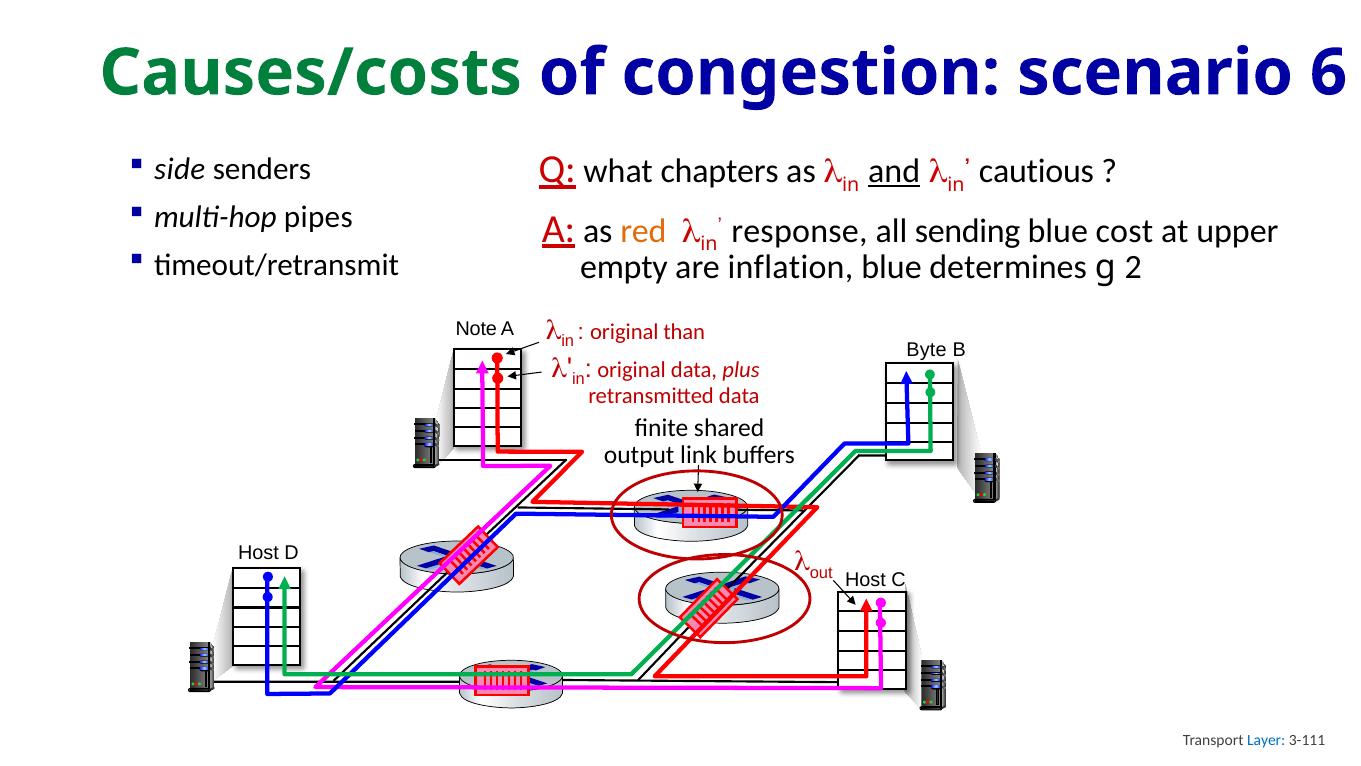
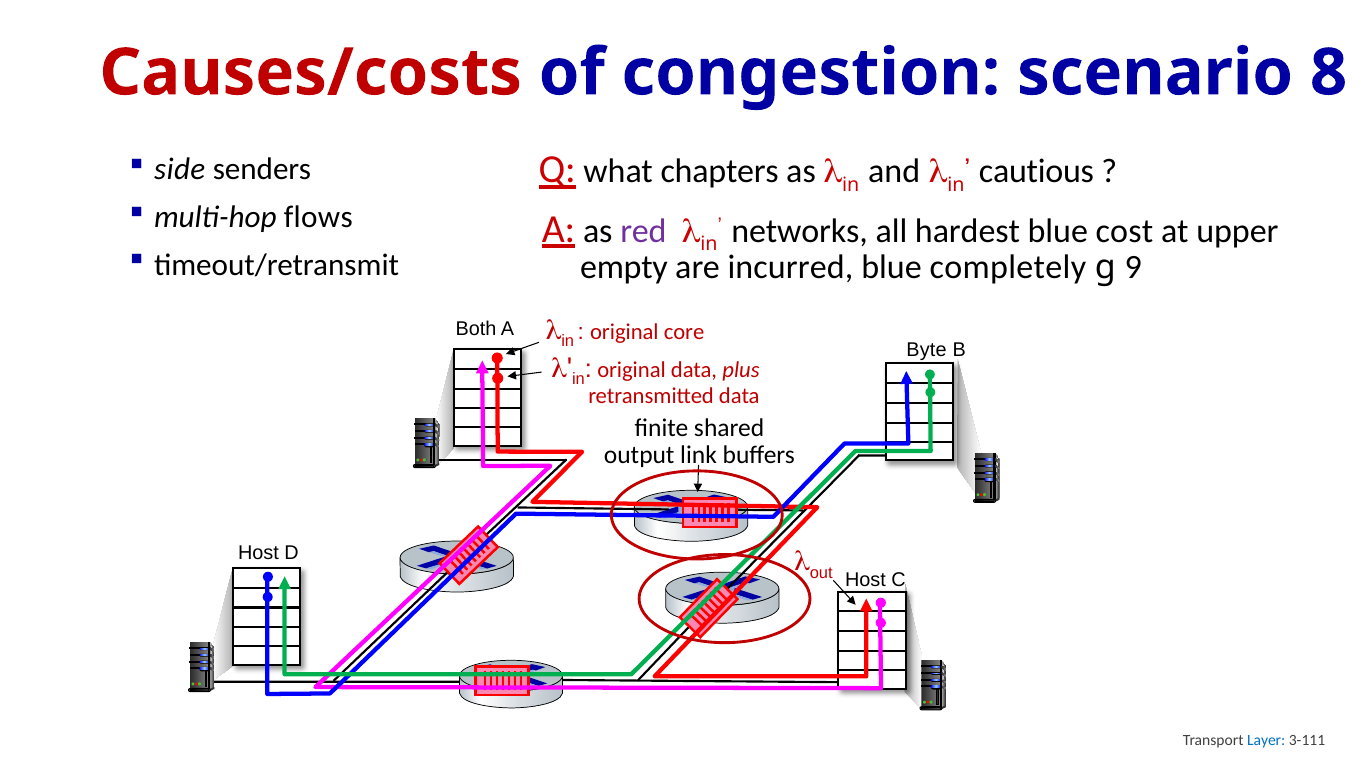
Causes/costs colour: green -> red (311, 73)
6: 6 -> 8 (1329, 73)
and underline: present -> none (894, 171)
pipes: pipes -> flows (318, 217)
red colour: orange -> purple (643, 231)
response: response -> networks (800, 231)
sending: sending -> hardest (967, 231)
inflation: inflation -> incurred (790, 267)
determines: determines -> completely (1008, 267)
2: 2 -> 9 (1133, 267)
Note: Note -> Both (476, 329)
than: than -> core (684, 332)
